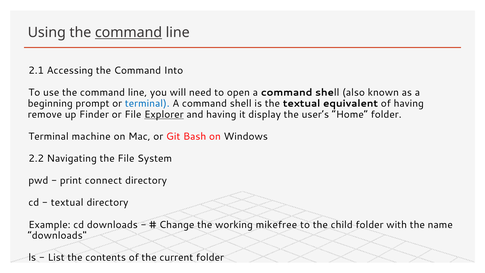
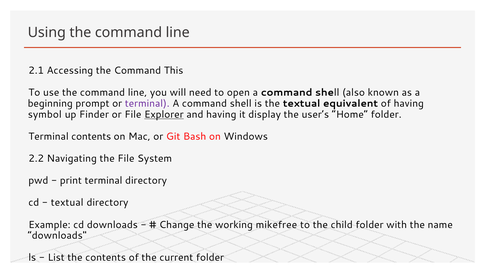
command underline: present -> none (128, 33)
Into: Into -> This (174, 71)
terminal colour: blue -> purple (147, 103)
remove: remove -> symbol (45, 114)
Terminal machine: machine -> contents (91, 136)
print connect: connect -> terminal (104, 180)
